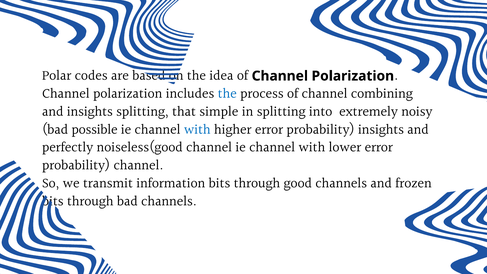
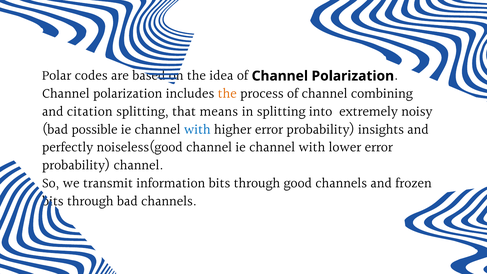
the colour: blue -> orange (227, 94)
and insights: insights -> citation (90, 112)
simple: simple -> means (219, 112)
